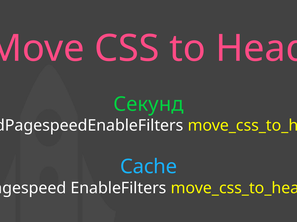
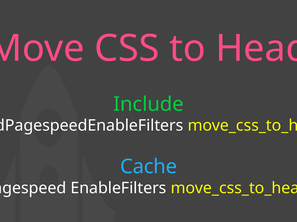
Секунд: Секунд -> Include (149, 105)
